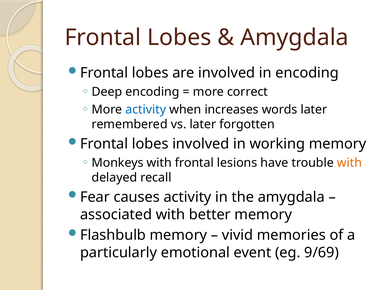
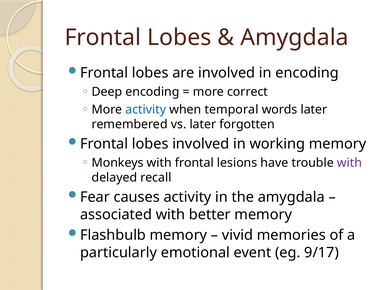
increases: increases -> temporal (231, 110)
with colour: orange -> purple (349, 163)
9/69: 9/69 -> 9/17 (322, 253)
